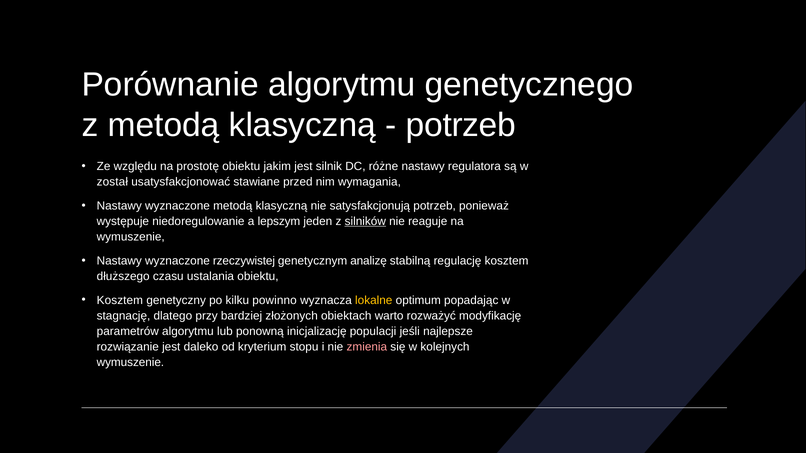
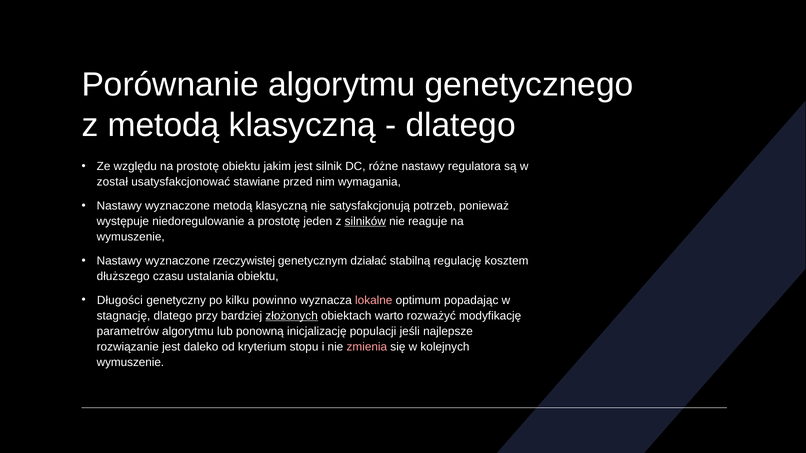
potrzeb: potrzeb -> dlatego (461, 125)
a lepszym: lepszym -> prostotę (279, 222)
analizę: analizę -> działać (369, 261)
Kosztem: Kosztem -> Długości (120, 300)
lokalne colour: yellow -> pink (374, 300)
złożonych underline: none -> present (292, 316)
